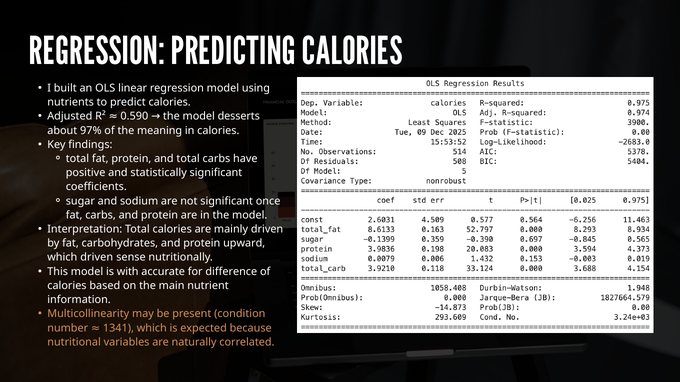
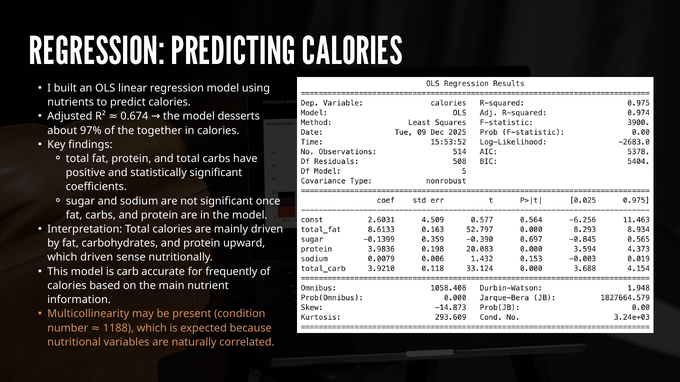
0.590: 0.590 -> 0.674 (134, 117)
meaning: meaning -> together (160, 131)
with: with -> carb (128, 272)
difference: difference -> frequently (231, 272)
1341: 1341 -> 1188 (118, 328)
